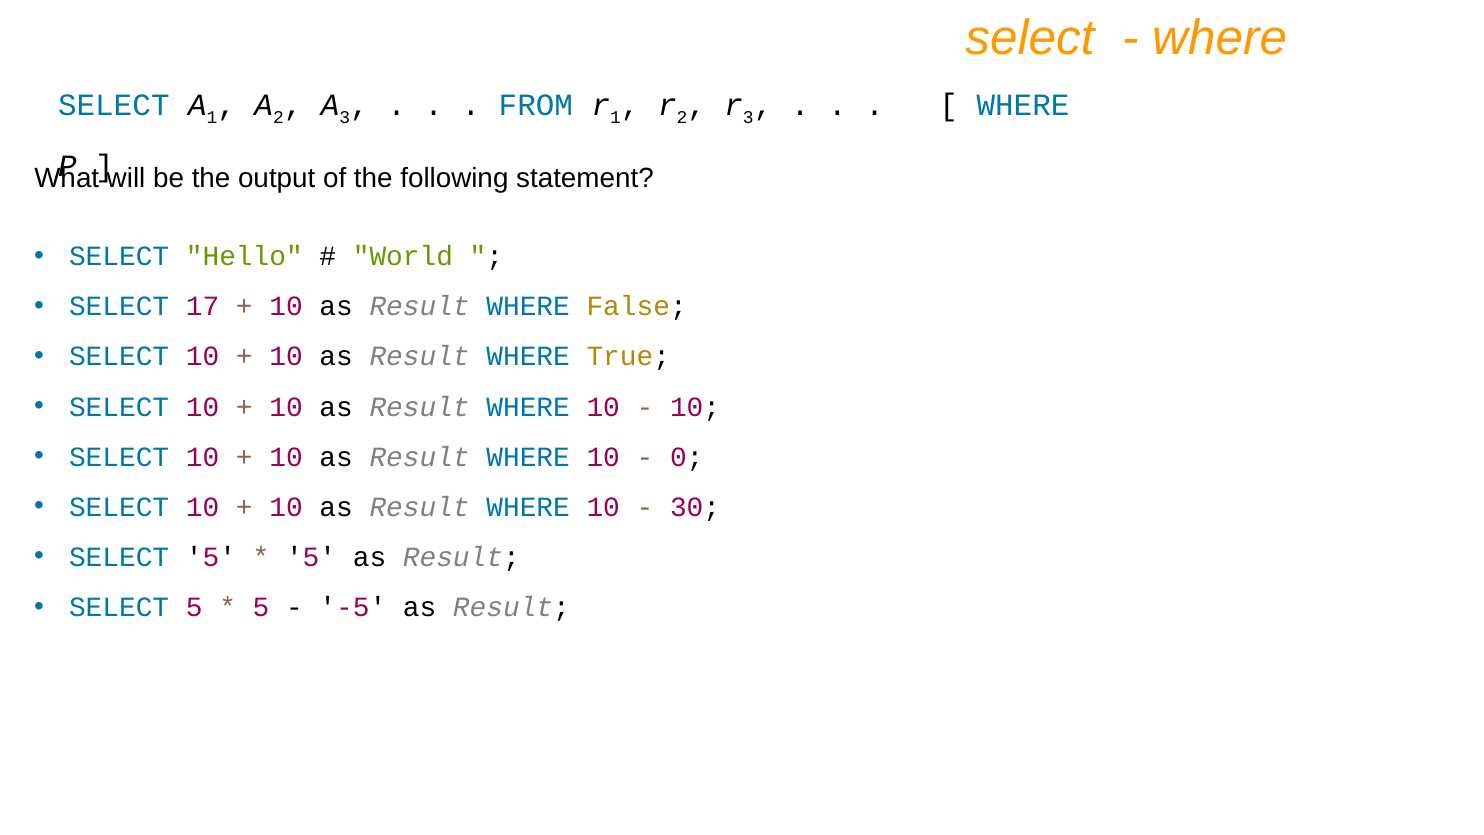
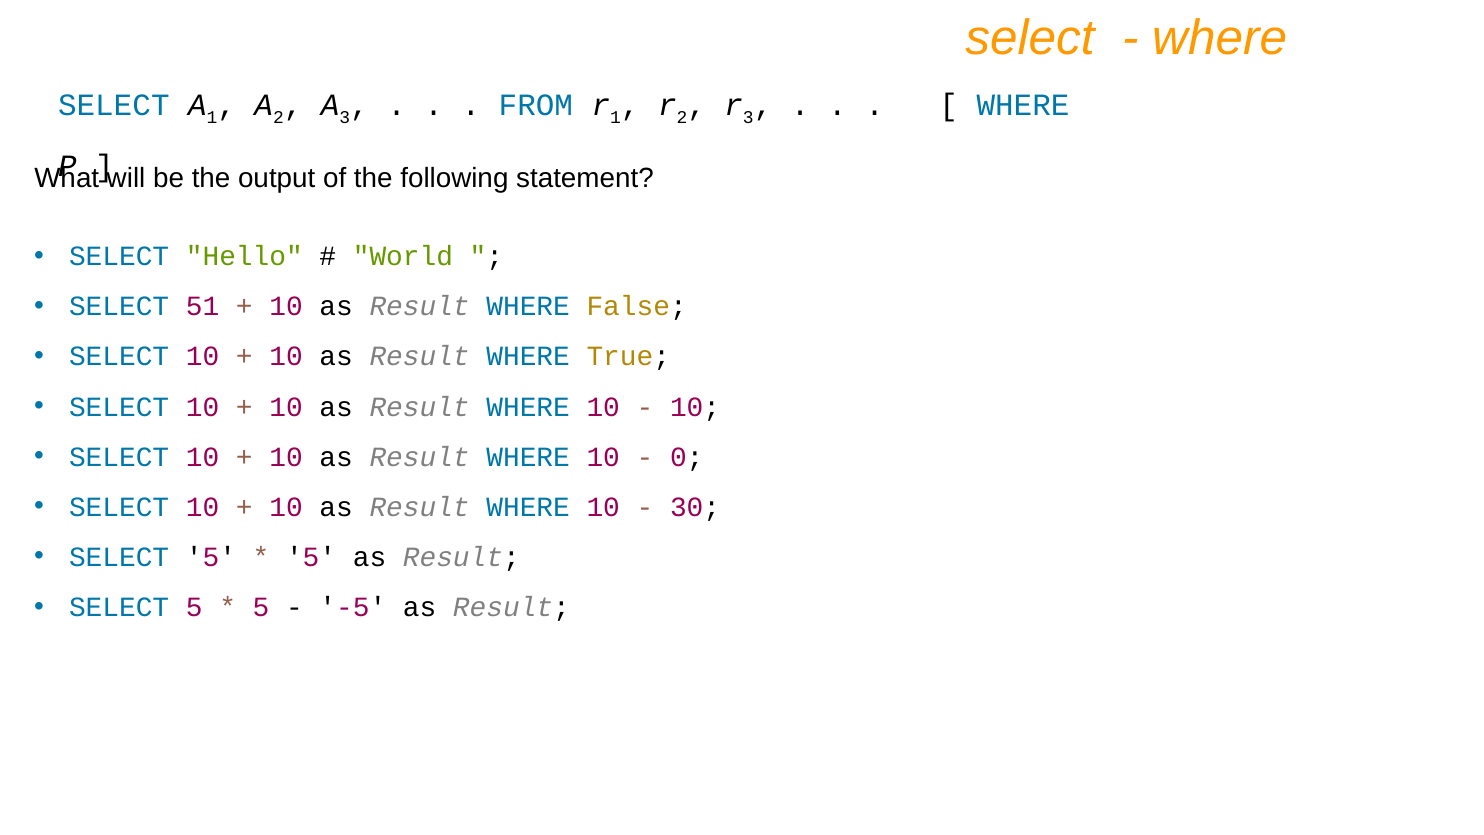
17: 17 -> 51 (203, 307)
